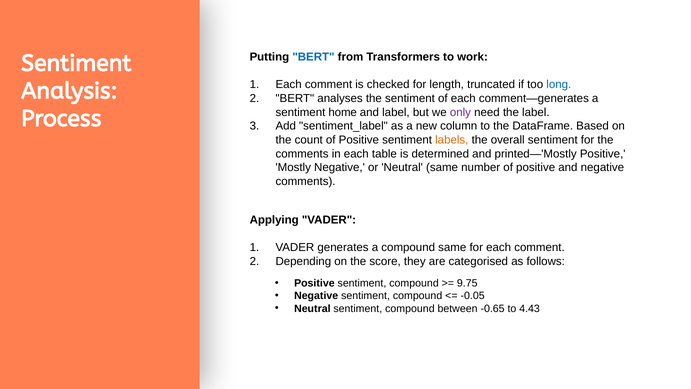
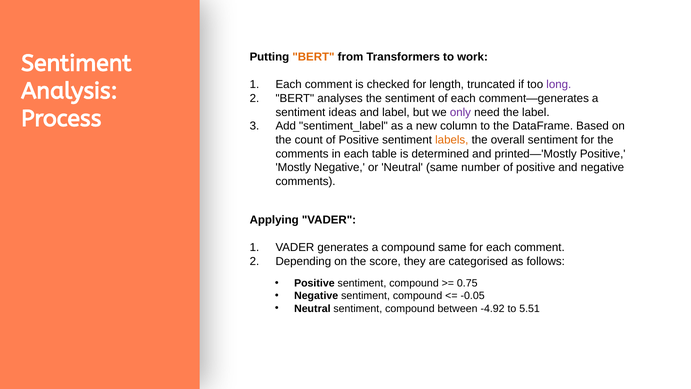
BERT colour: blue -> orange (313, 57)
long colour: blue -> purple (559, 85)
home: home -> ideas (343, 112)
9.75: 9.75 -> 0.75 (467, 283)
-0.65: -0.65 -> -4.92 (493, 308)
4.43: 4.43 -> 5.51 (530, 308)
